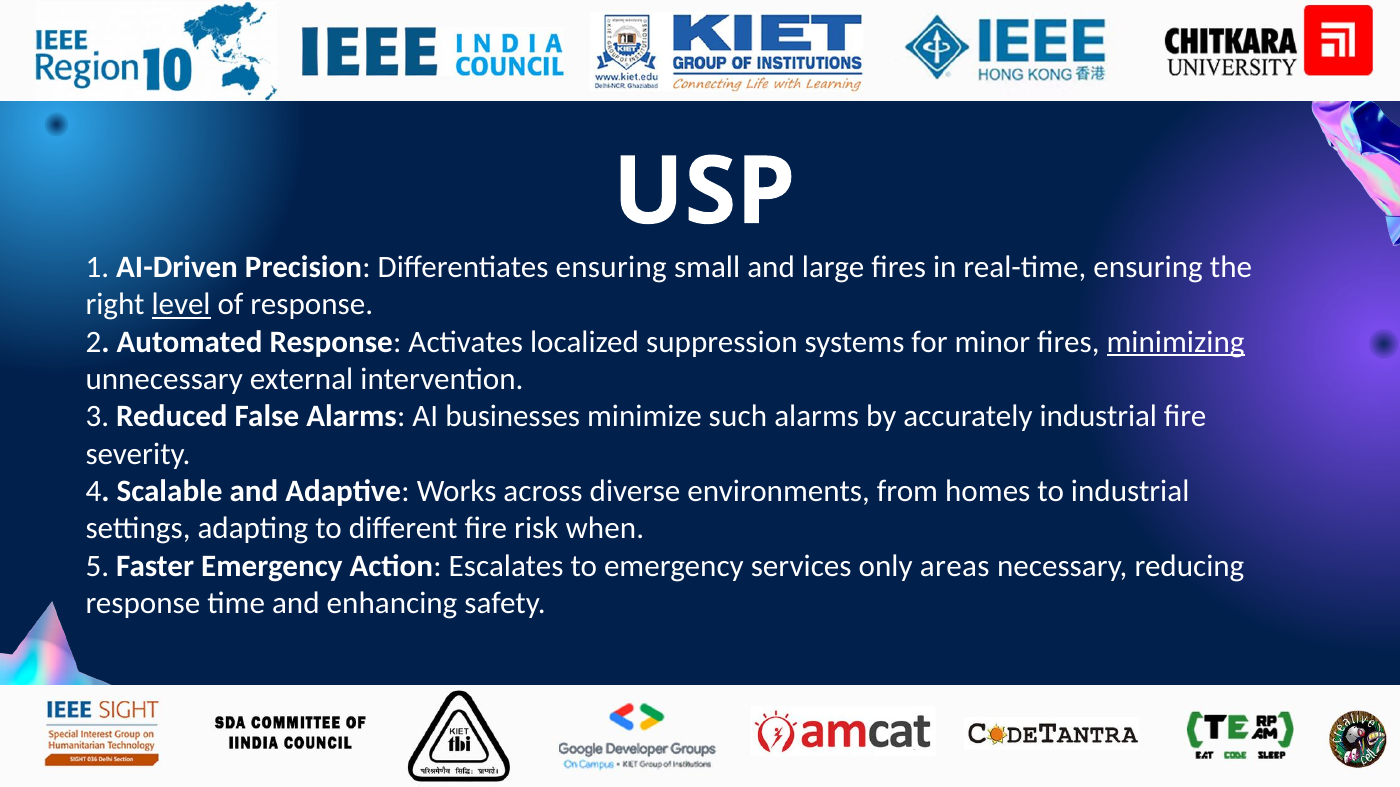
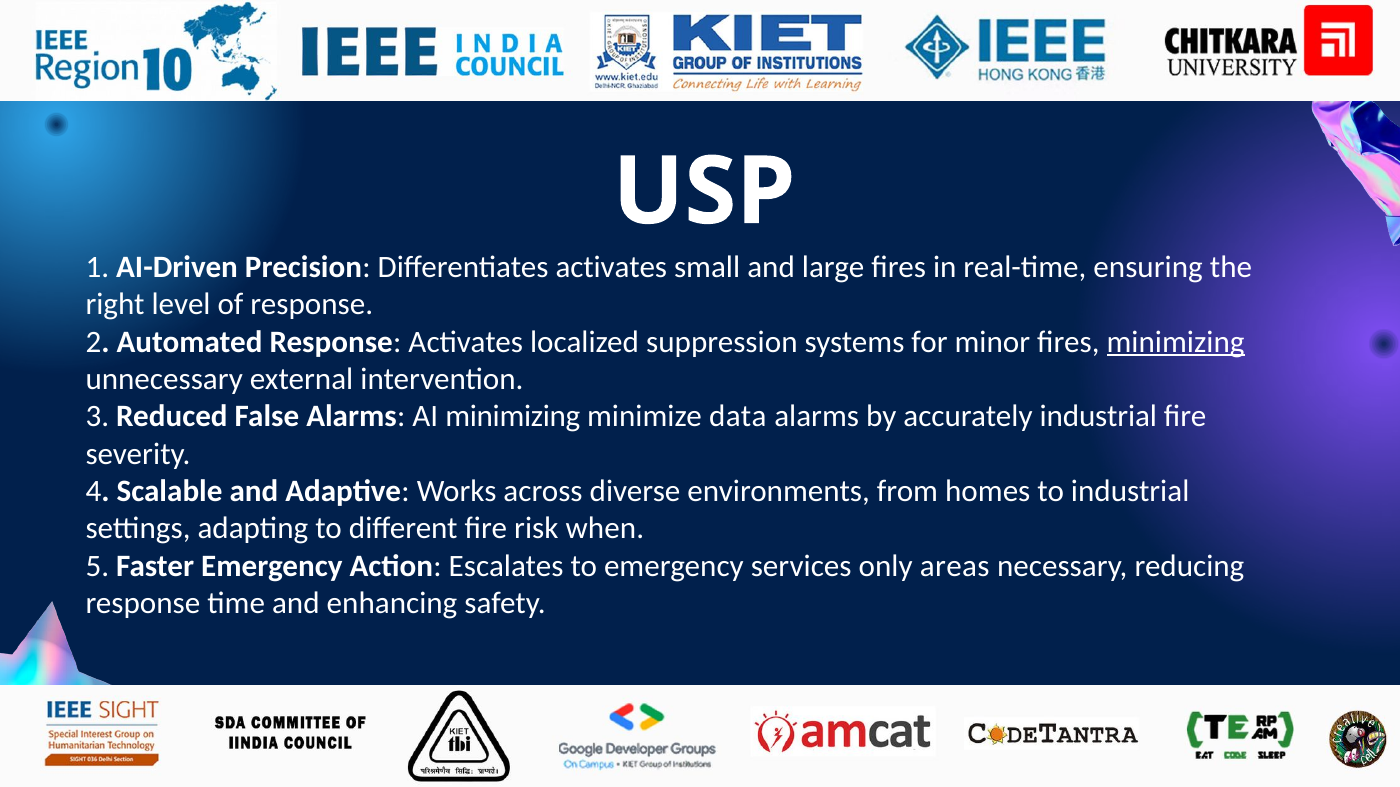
Differentiates ensuring: ensuring -> activates (611, 267)
level underline: present -> none (181, 305)
AI businesses: businesses -> minimizing (513, 417)
such: such -> data (738, 417)
